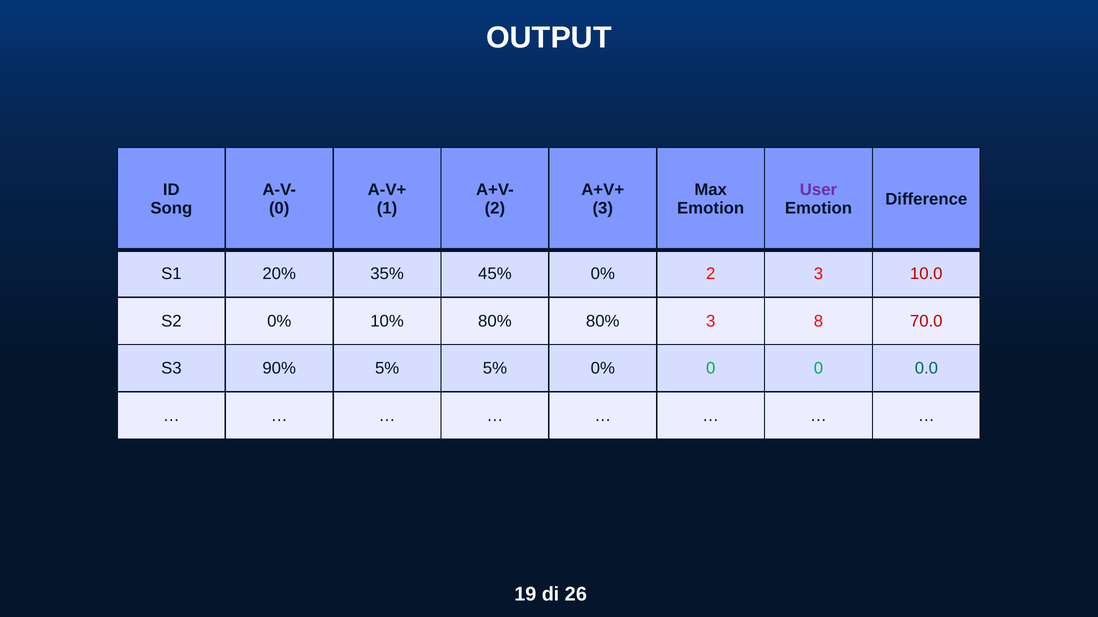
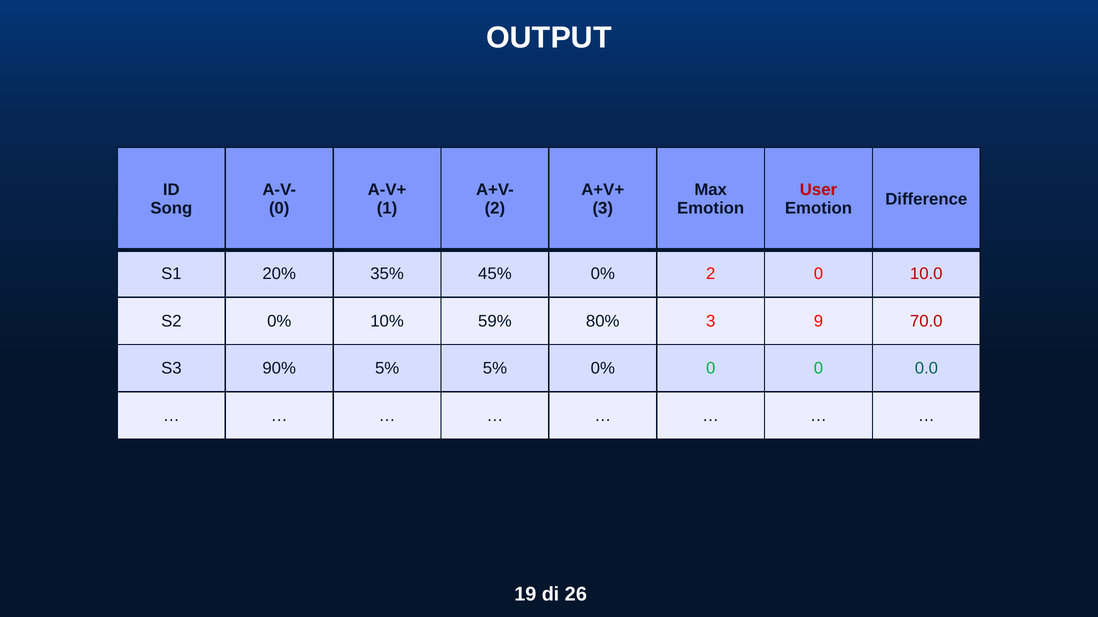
User colour: purple -> red (818, 190)
2 3: 3 -> 0 (819, 274)
10% 80%: 80% -> 59% (495, 321)
8: 8 -> 9 (819, 321)
